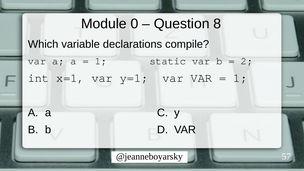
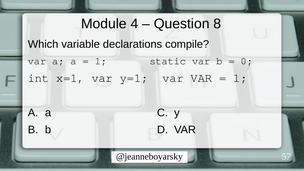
0: 0 -> 4 (134, 24)
2: 2 -> 0 (247, 61)
